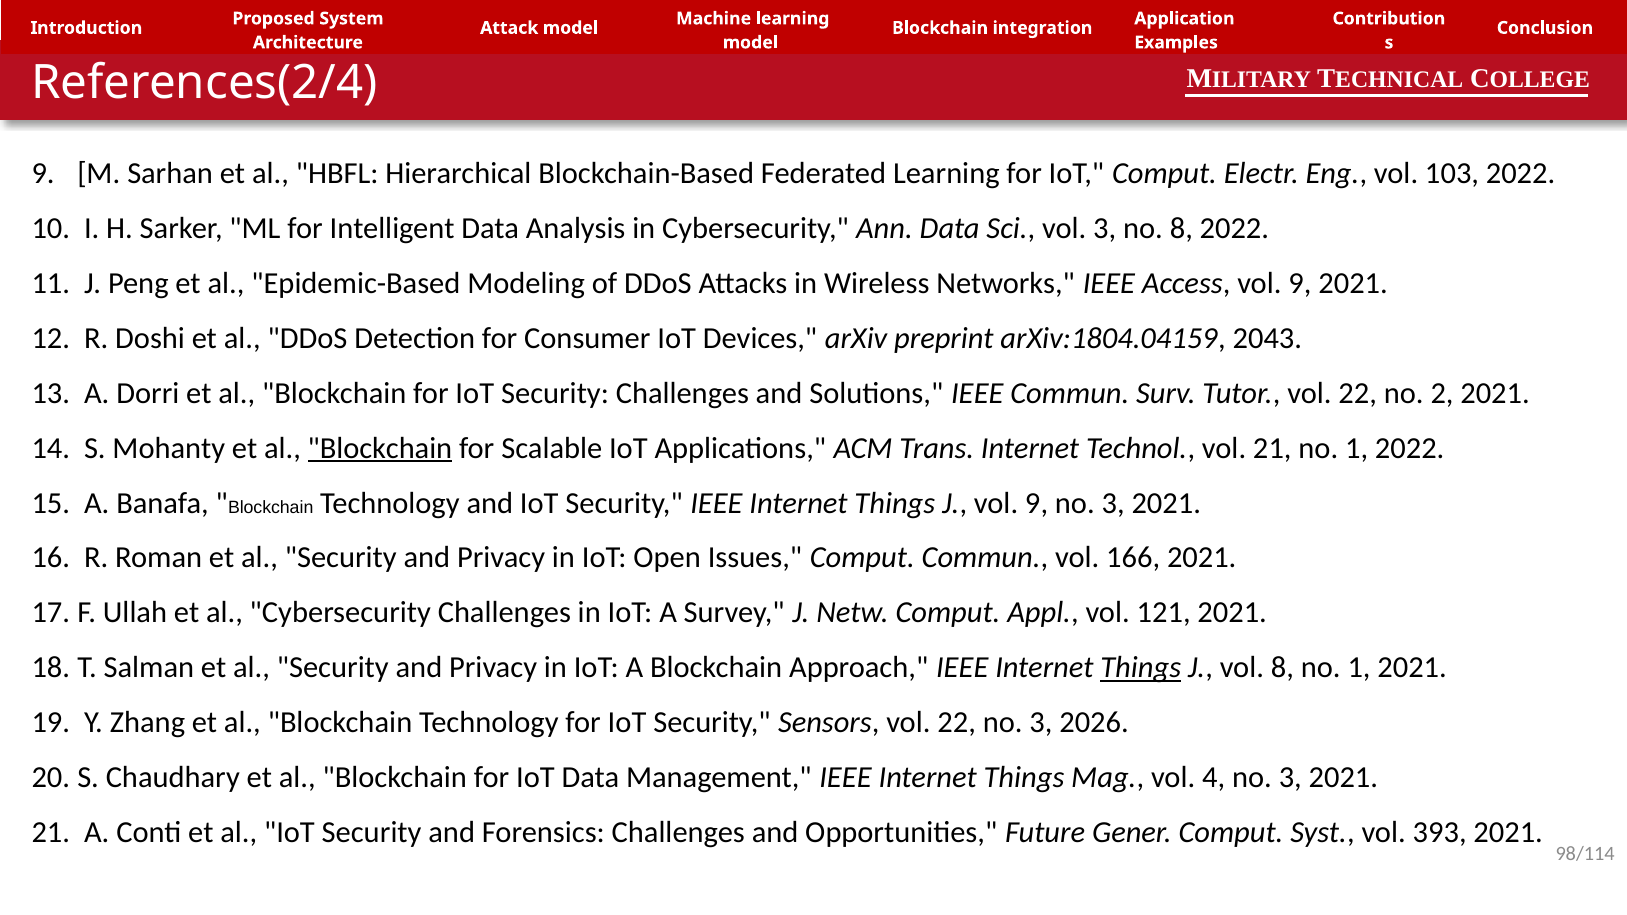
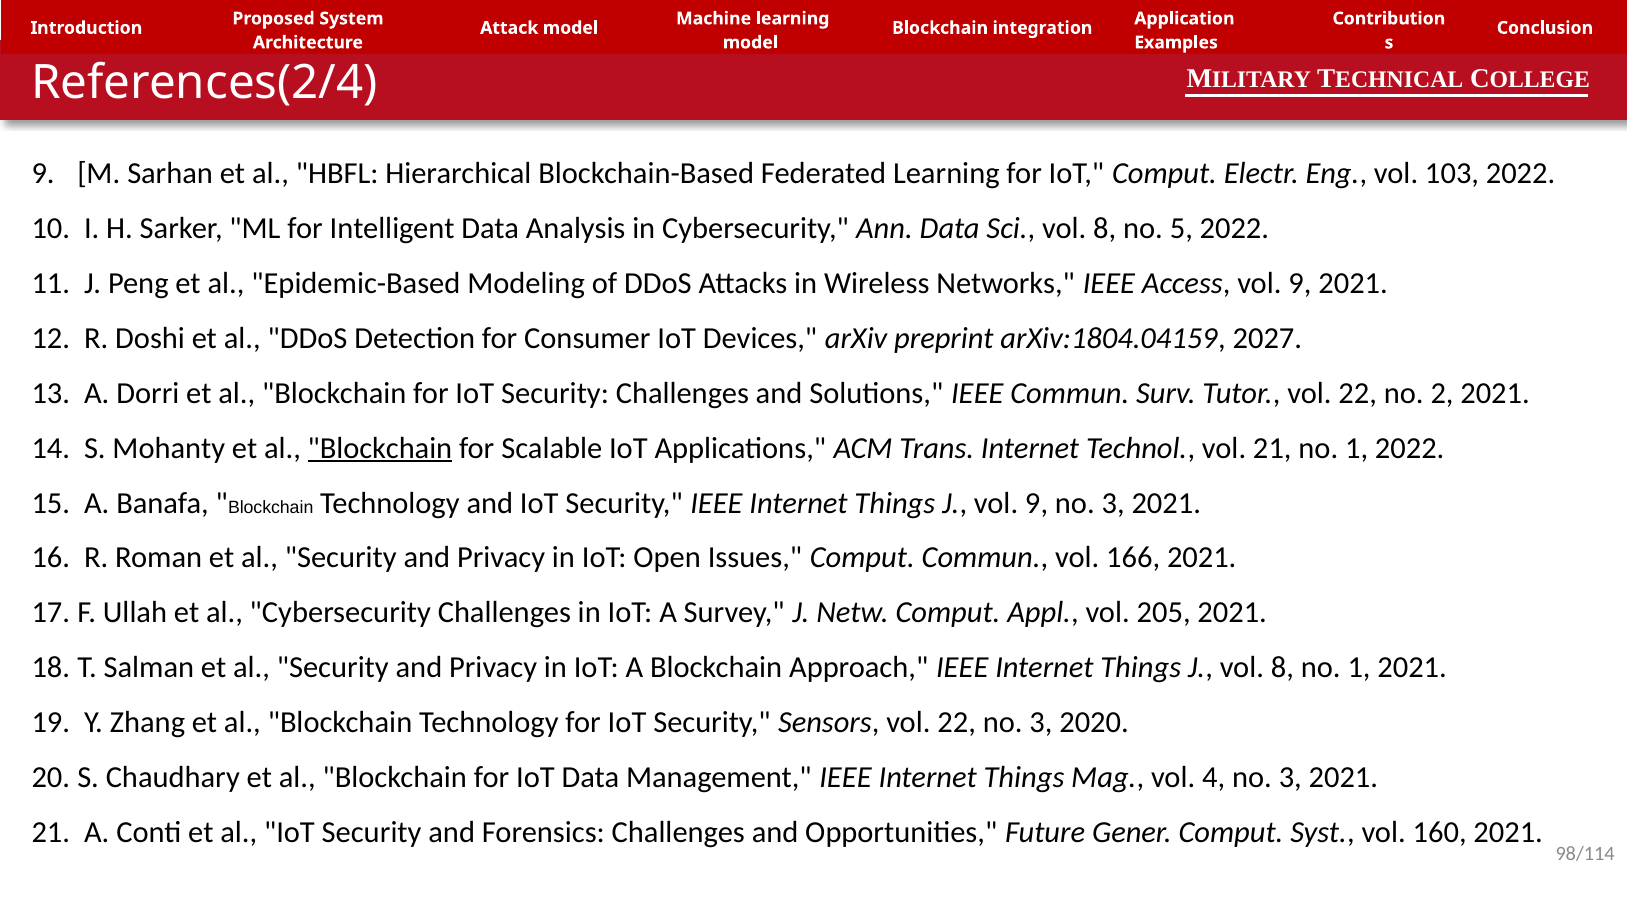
Sci vol 3: 3 -> 8 (1105, 229)
no 8: 8 -> 5 (1181, 229)
2043: 2043 -> 2027 (1267, 338)
121: 121 -> 205 (1164, 613)
Things underline: present -> none (1141, 668)
2026: 2026 -> 2020 (1094, 723)
393: 393 -> 160 (1440, 833)
